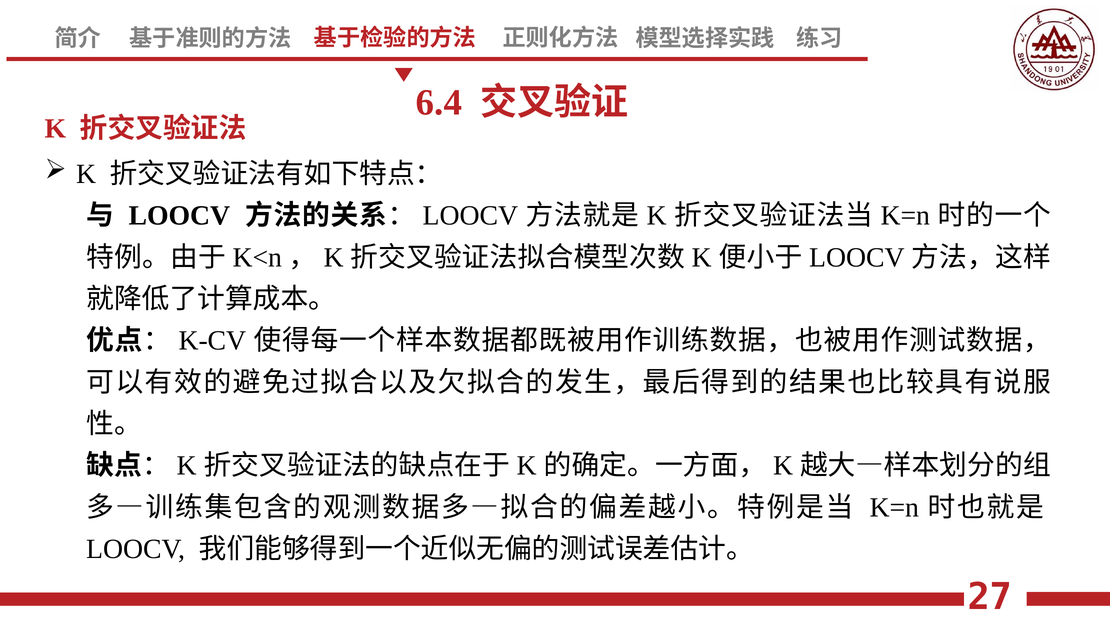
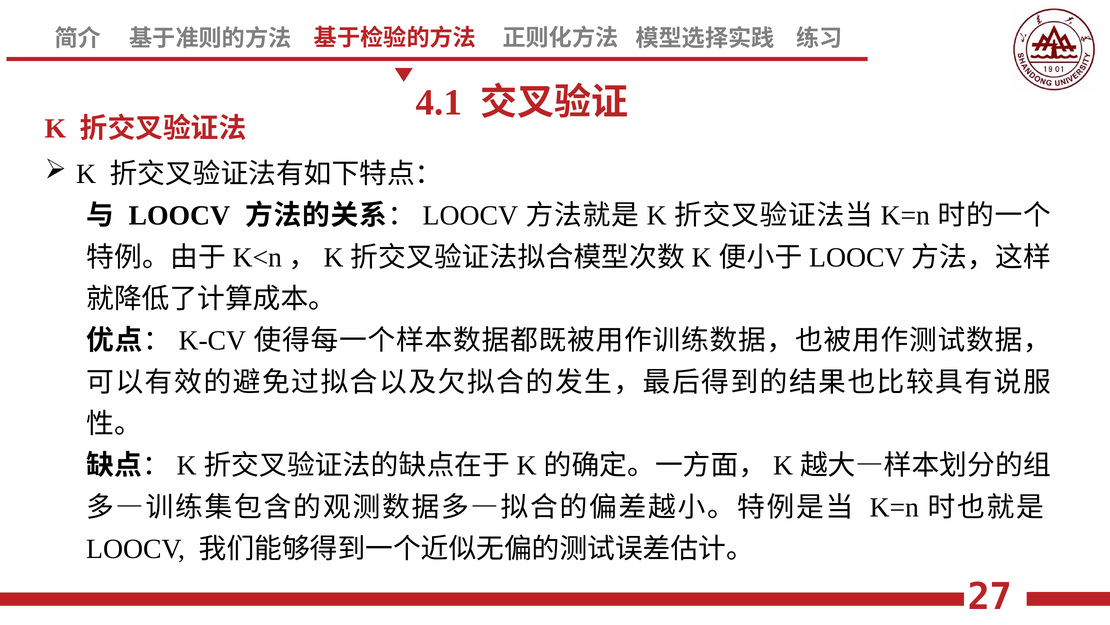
6.4: 6.4 -> 4.1 (439, 102)
